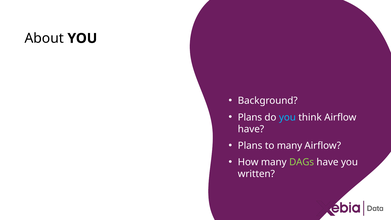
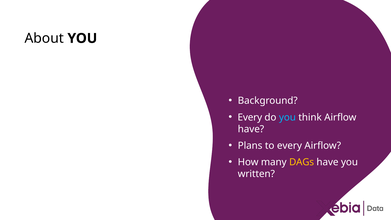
Plans: Plans -> Every (250, 117)
to many: many -> every (289, 146)
DAGs colour: light green -> yellow (302, 162)
